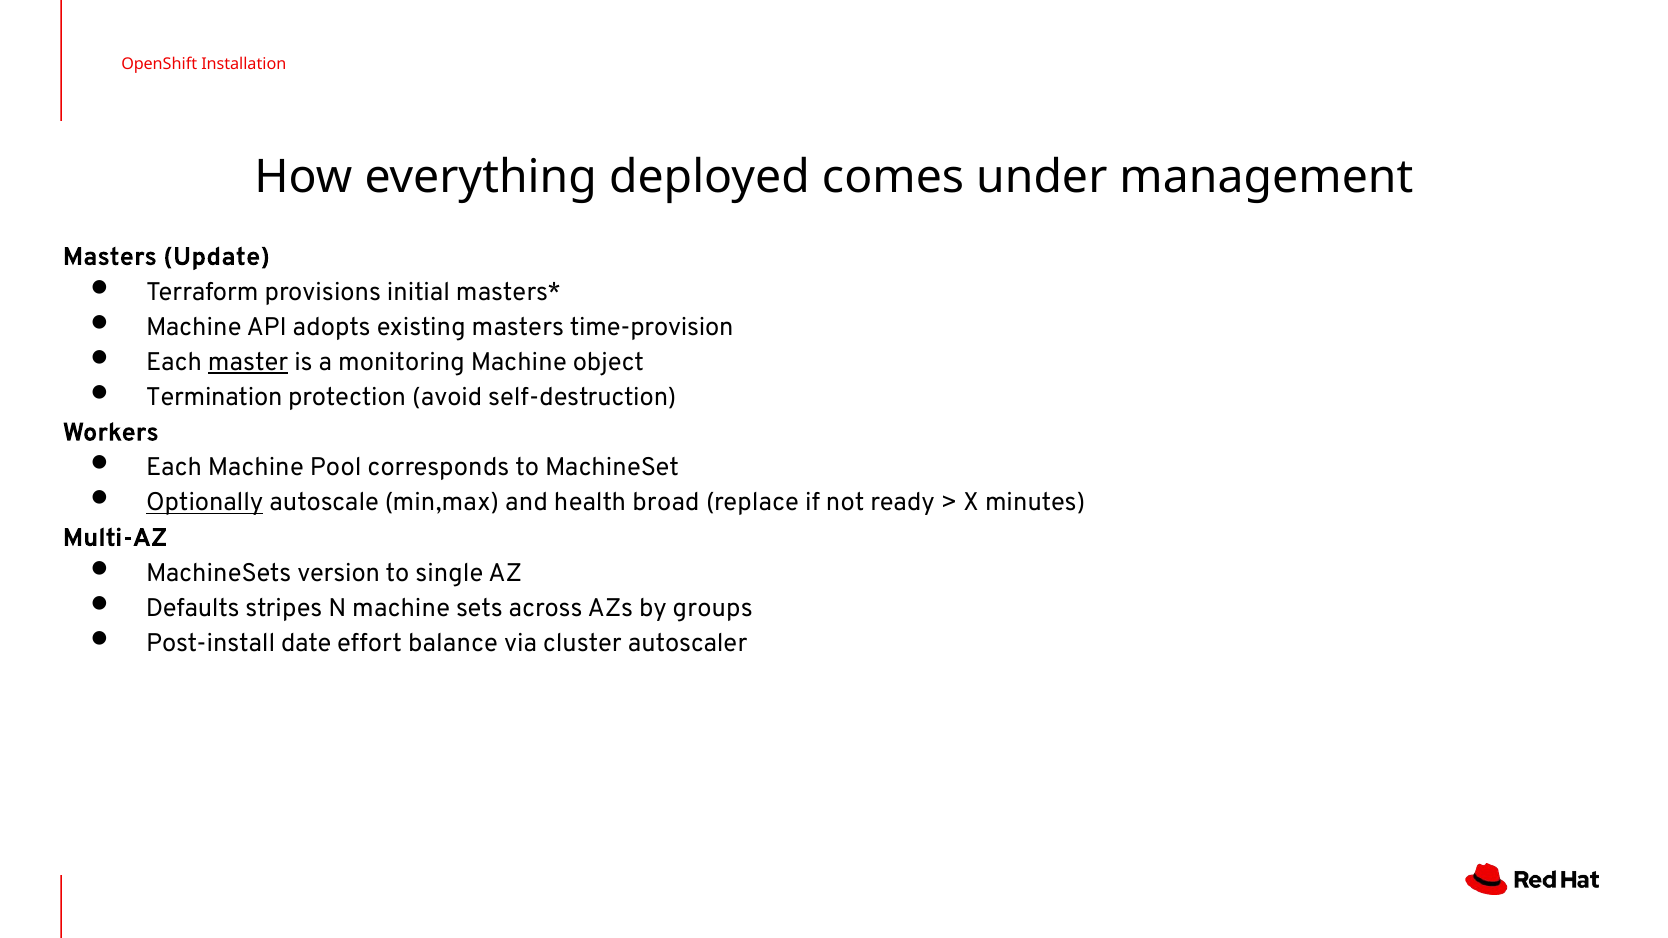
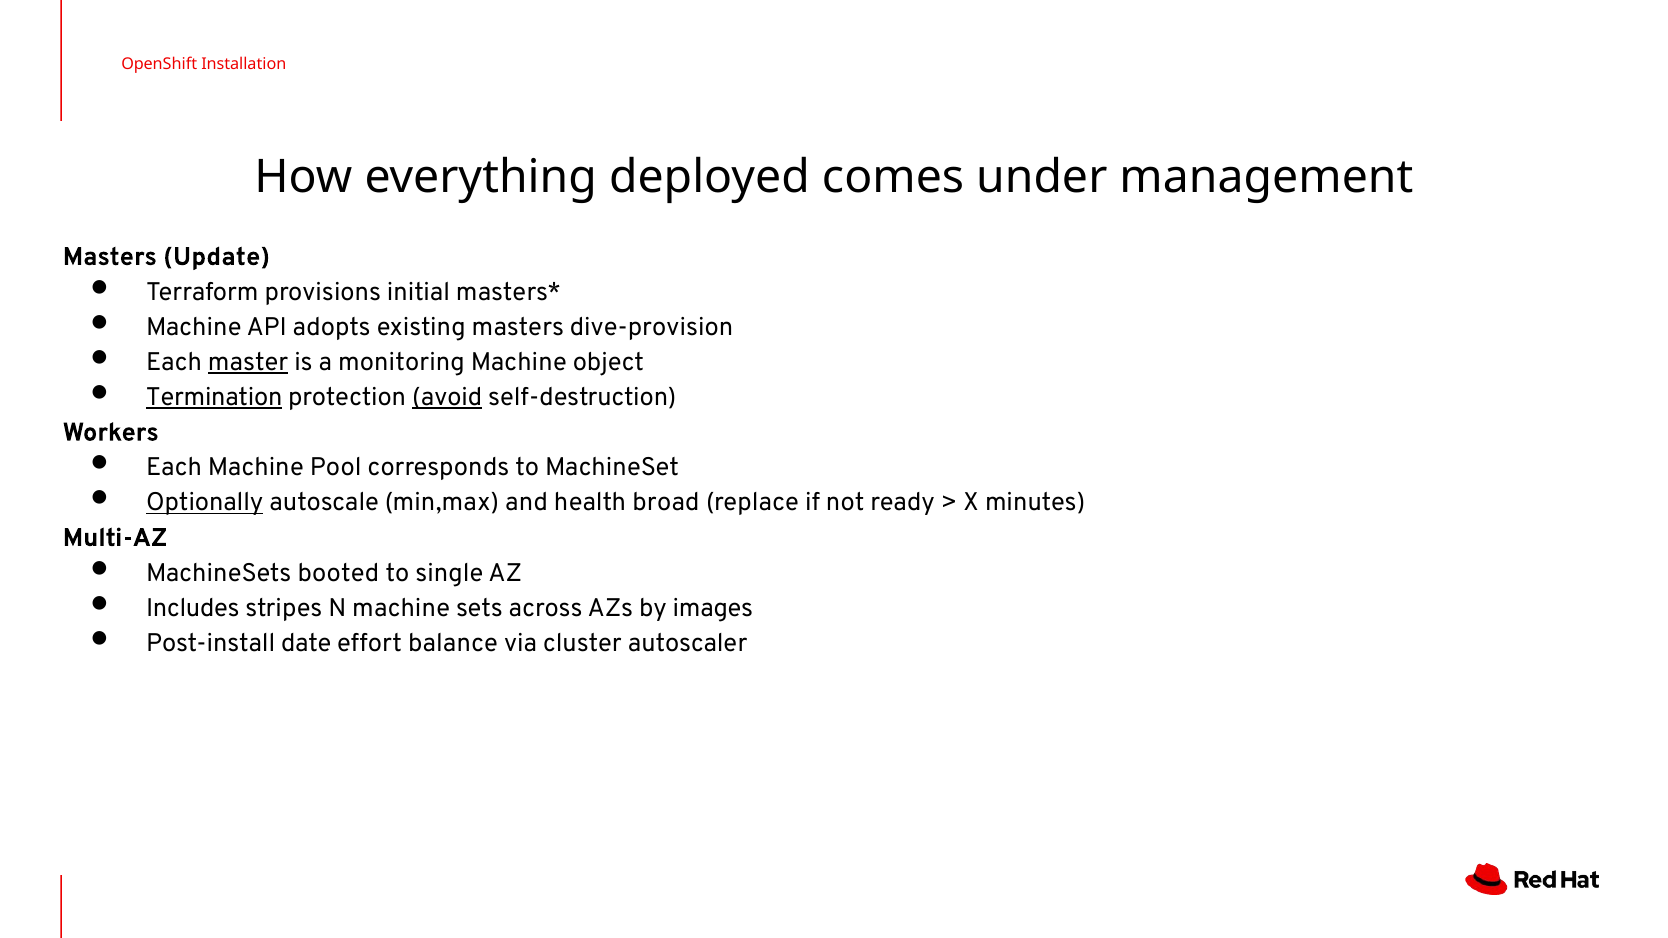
time-provision: time-provision -> dive-provision (652, 327)
Termination underline: none -> present (214, 397)
avoid underline: none -> present (447, 397)
version: version -> booted (338, 573)
Defaults: Defaults -> Includes (193, 608)
groups: groups -> images (713, 608)
